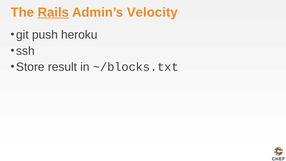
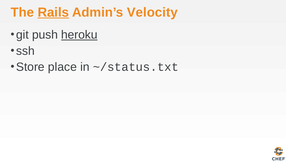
heroku underline: none -> present (79, 35)
result: result -> place (62, 67)
~/blocks.txt: ~/blocks.txt -> ~/status.txt (136, 67)
